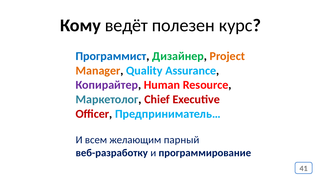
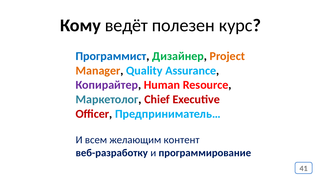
парный: парный -> контент (182, 140)
